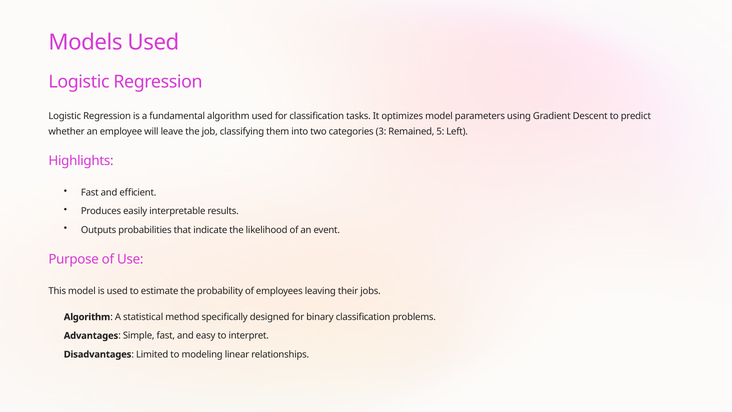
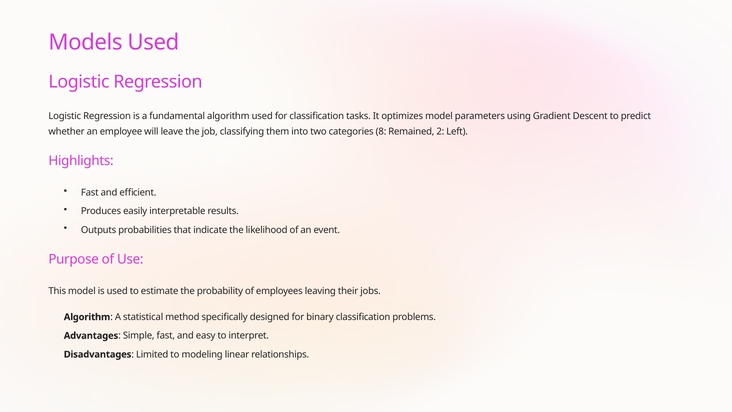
3: 3 -> 8 (381, 131)
5: 5 -> 2 (440, 131)
